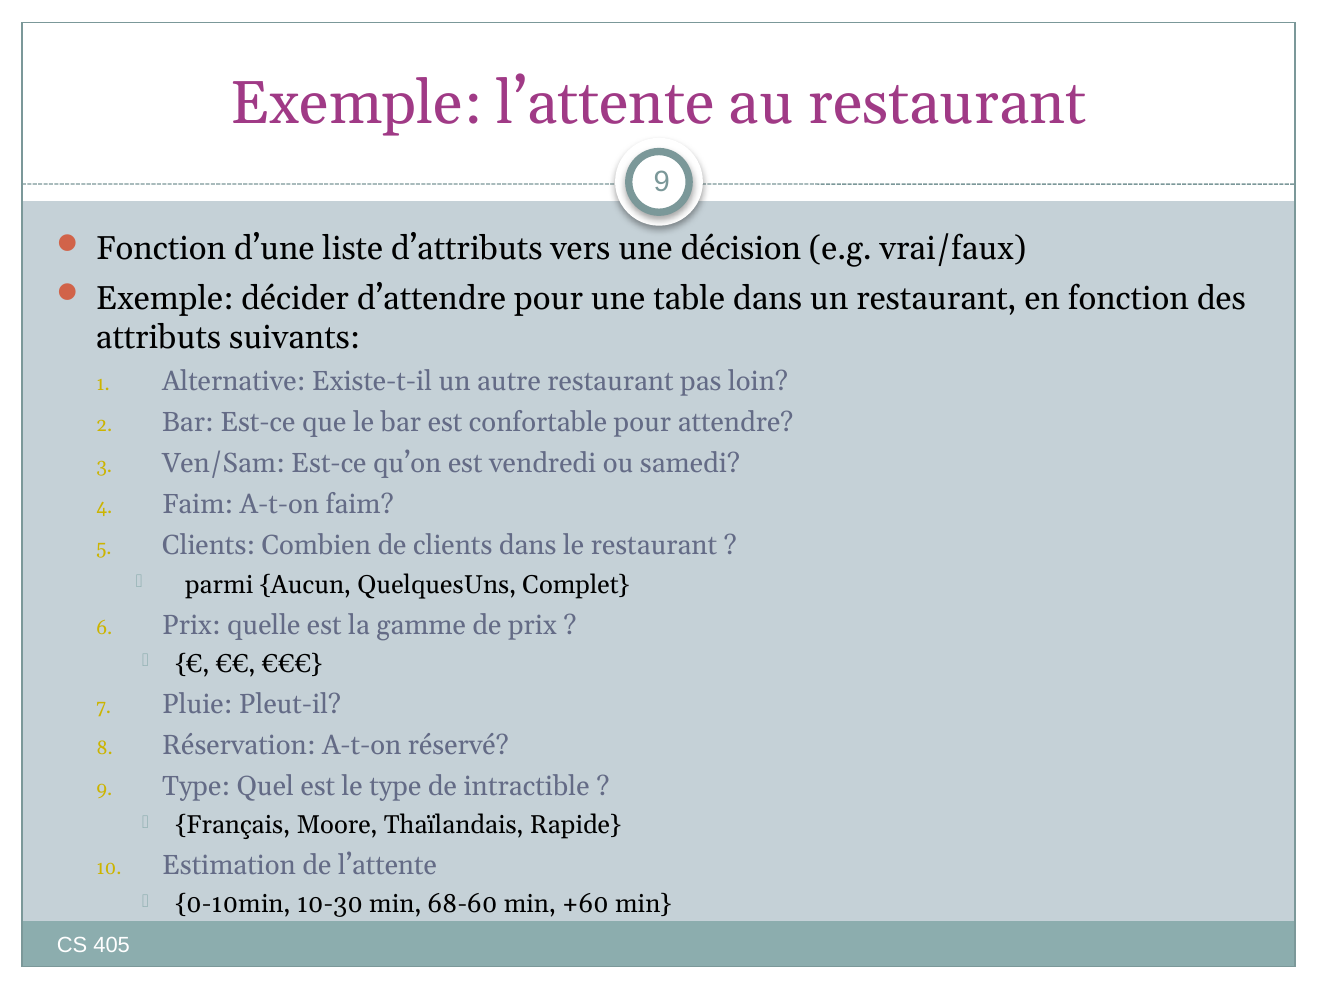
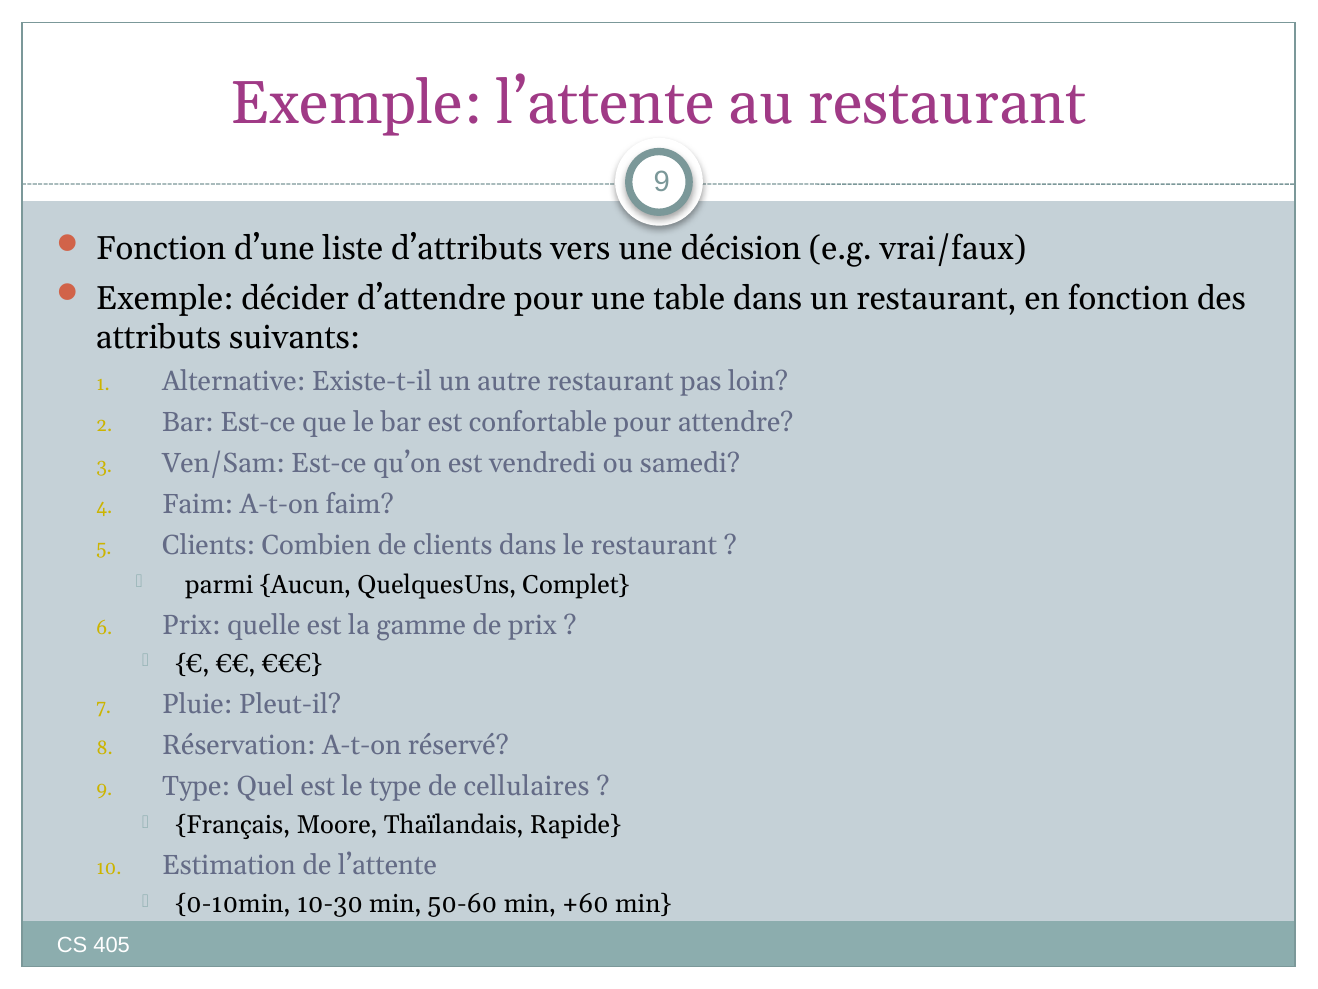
intractible: intractible -> cellulaires (527, 786)
68-60: 68-60 -> 50-60 (463, 904)
